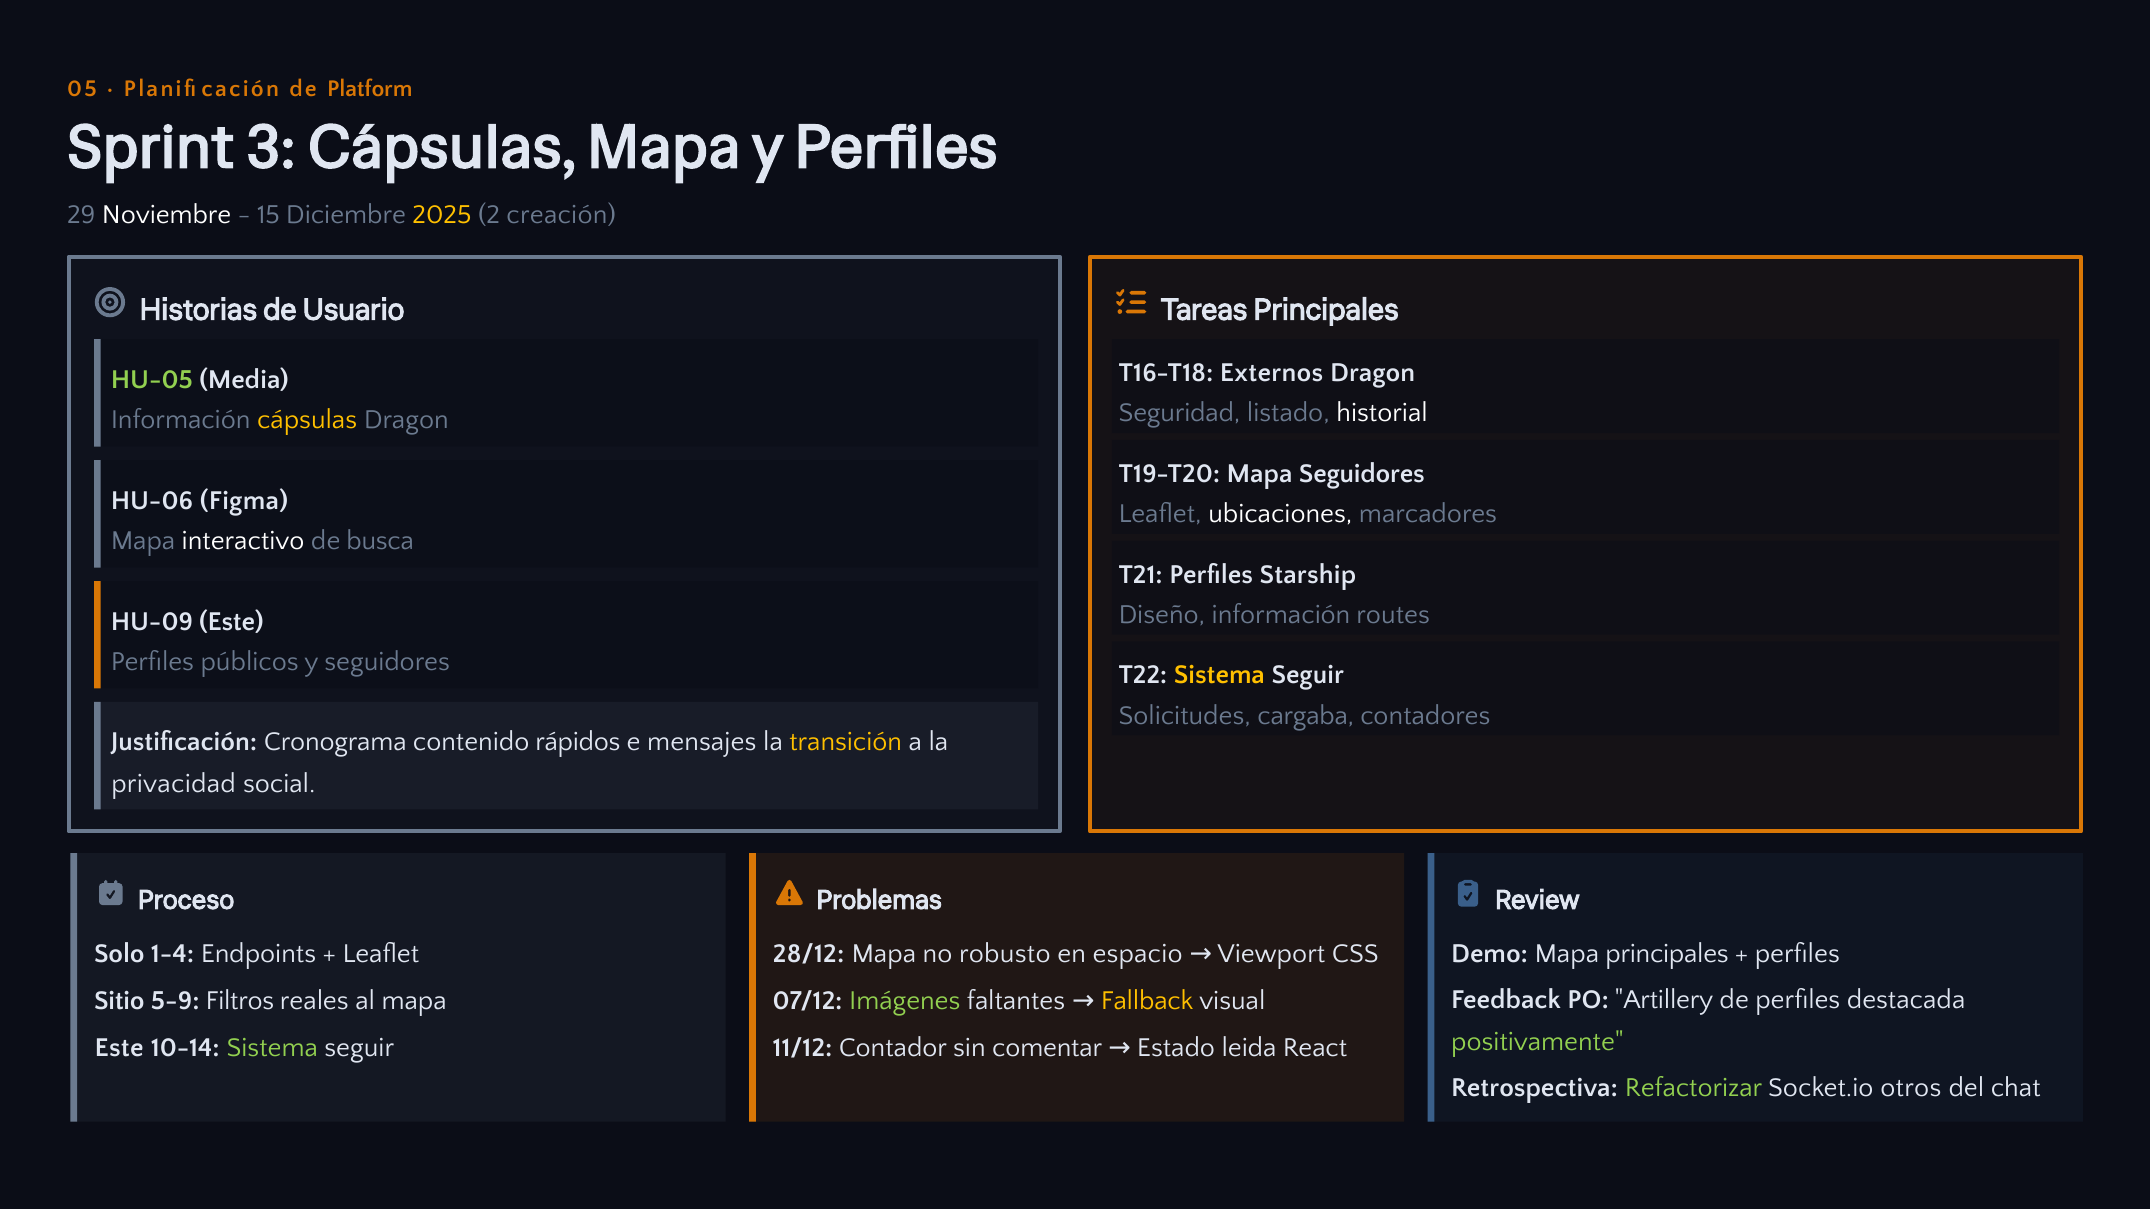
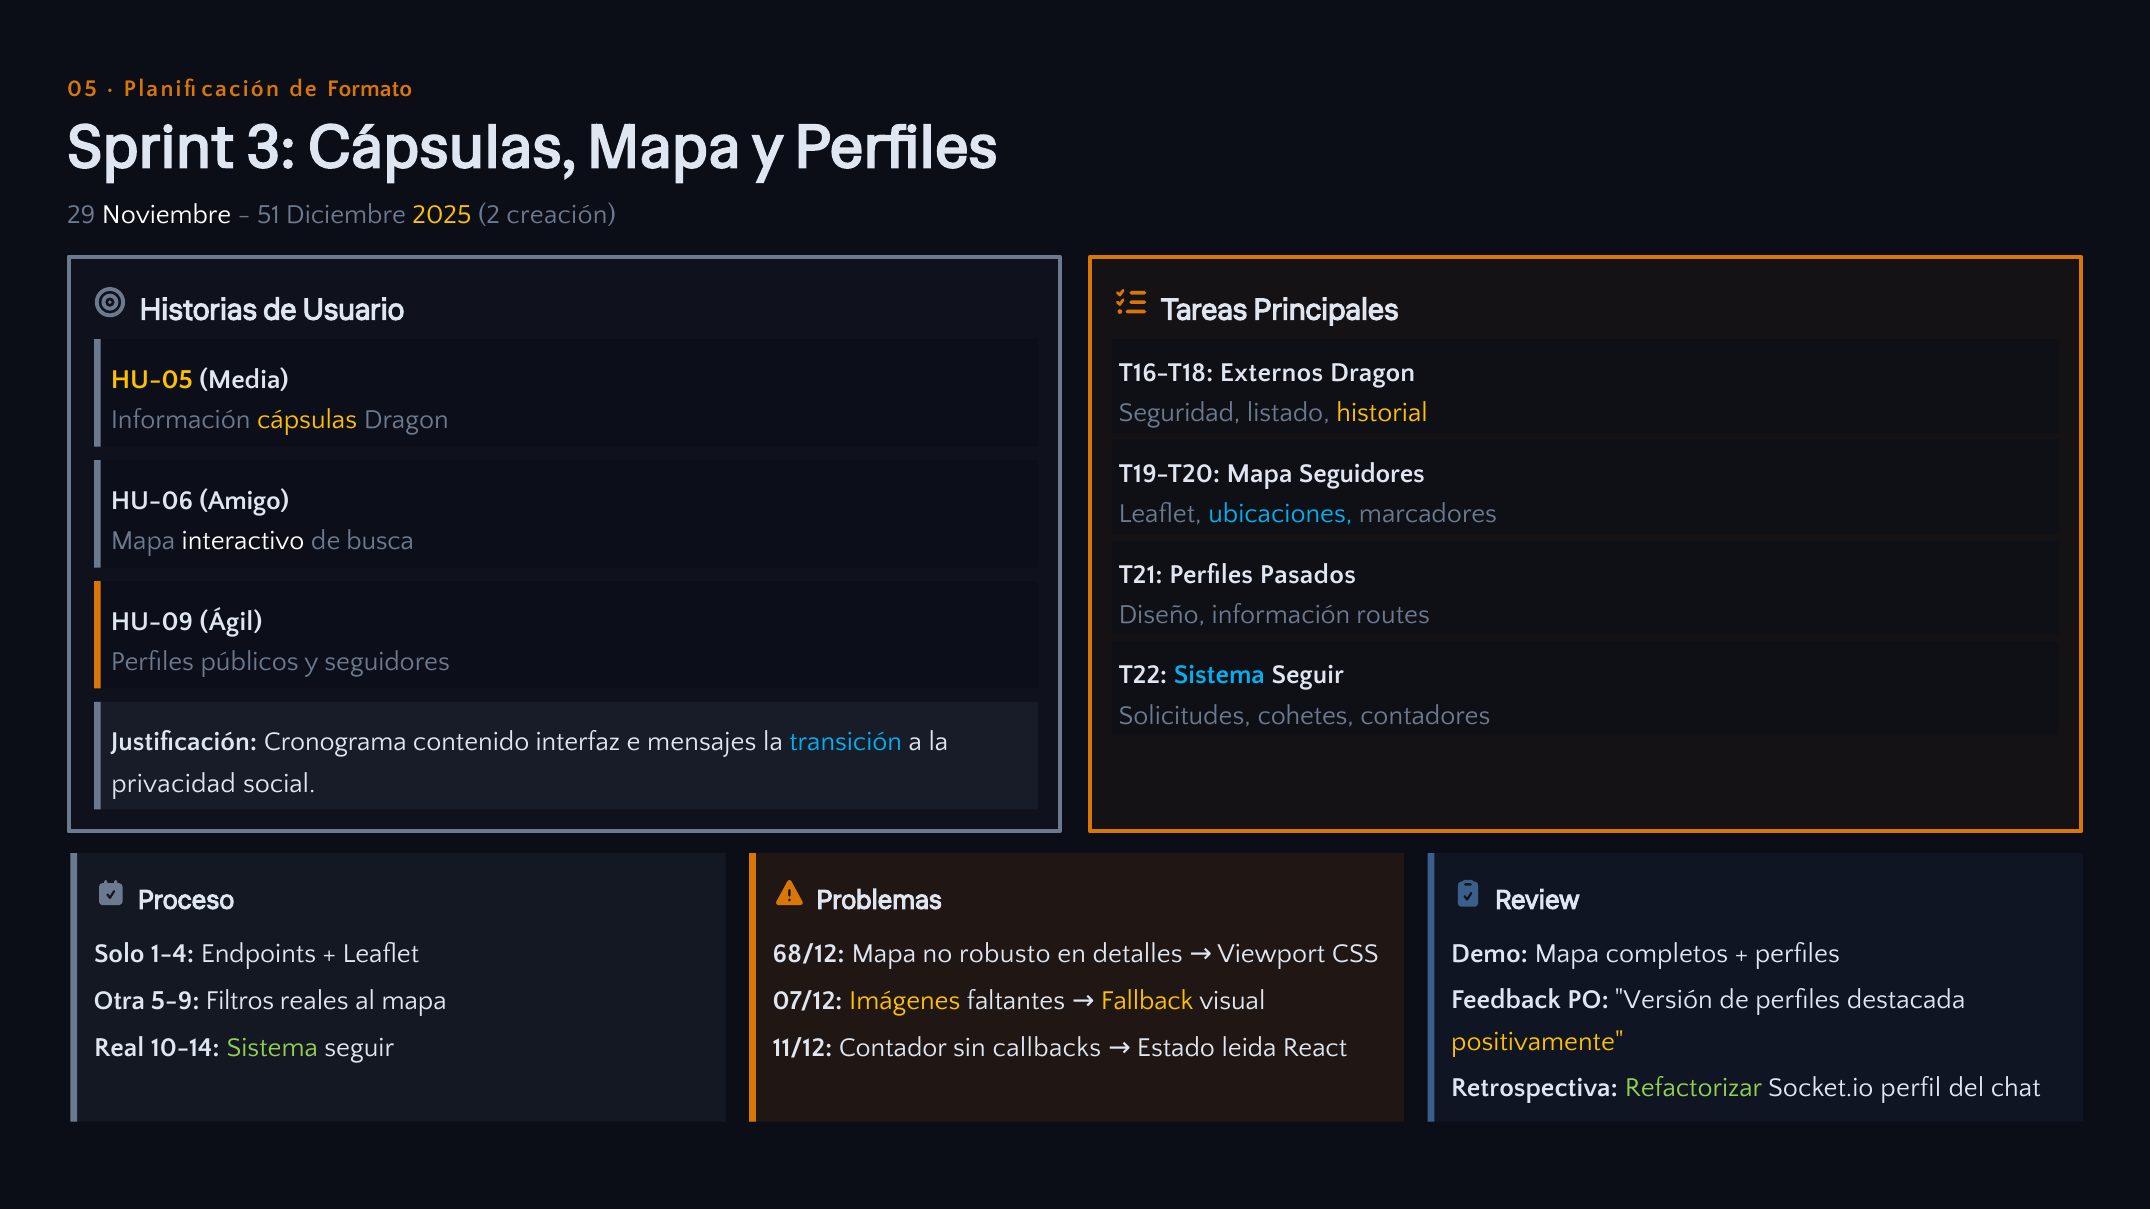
Platform: Platform -> Formato (370, 88)
15: 15 -> 51 (269, 215)
HU-05 colour: light green -> yellow (152, 380)
historial colour: white -> yellow (1382, 413)
Figma: Figma -> Amigo (244, 500)
ubicaciones colour: white -> light blue (1280, 514)
Starship: Starship -> Pasados (1308, 574)
HU-09 Este: Este -> Ágil (231, 621)
Sistema colour: yellow -> light blue (1219, 675)
cargaba: cargaba -> cohetes (1306, 715)
rápidos: rápidos -> interfaz (578, 742)
transición colour: yellow -> light blue (846, 742)
28/12: 28/12 -> 68/12 (809, 954)
espacio: espacio -> detalles (1138, 954)
Mapa principales: principales -> completos (1667, 954)
Artillery: Artillery -> Versión (1664, 1000)
Sitio: Sitio -> Otra (119, 1001)
Imágenes colour: light green -> yellow (905, 1001)
positivamente colour: light green -> yellow (1538, 1042)
Este: Este -> Real (119, 1048)
comentar: comentar -> callbacks (1047, 1048)
otros: otros -> perfil (1911, 1088)
